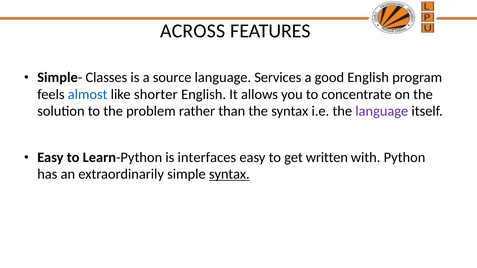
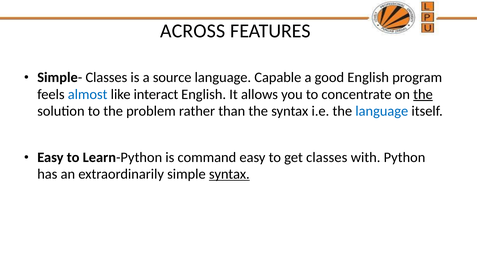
Services: Services -> Capable (278, 78)
shorter: shorter -> interact (156, 94)
the underline: none -> present (423, 94)
language colour: purple -> blue (382, 111)
interfaces: interfaces -> command (207, 158)
get written: written -> classes (327, 158)
